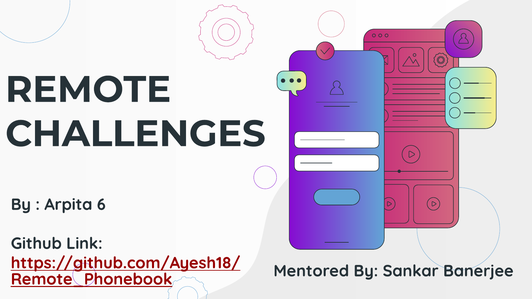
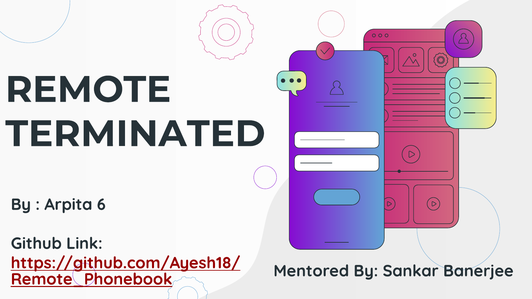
CHALLENGES: CHALLENGES -> TERMINATED (135, 134)
